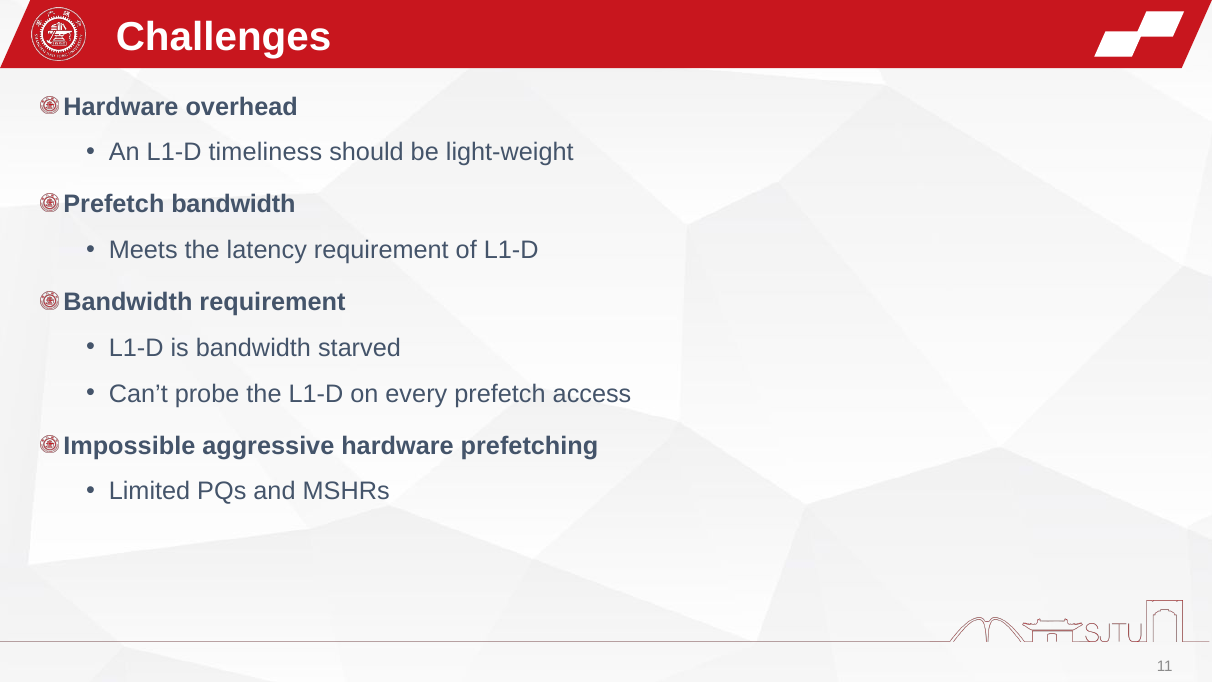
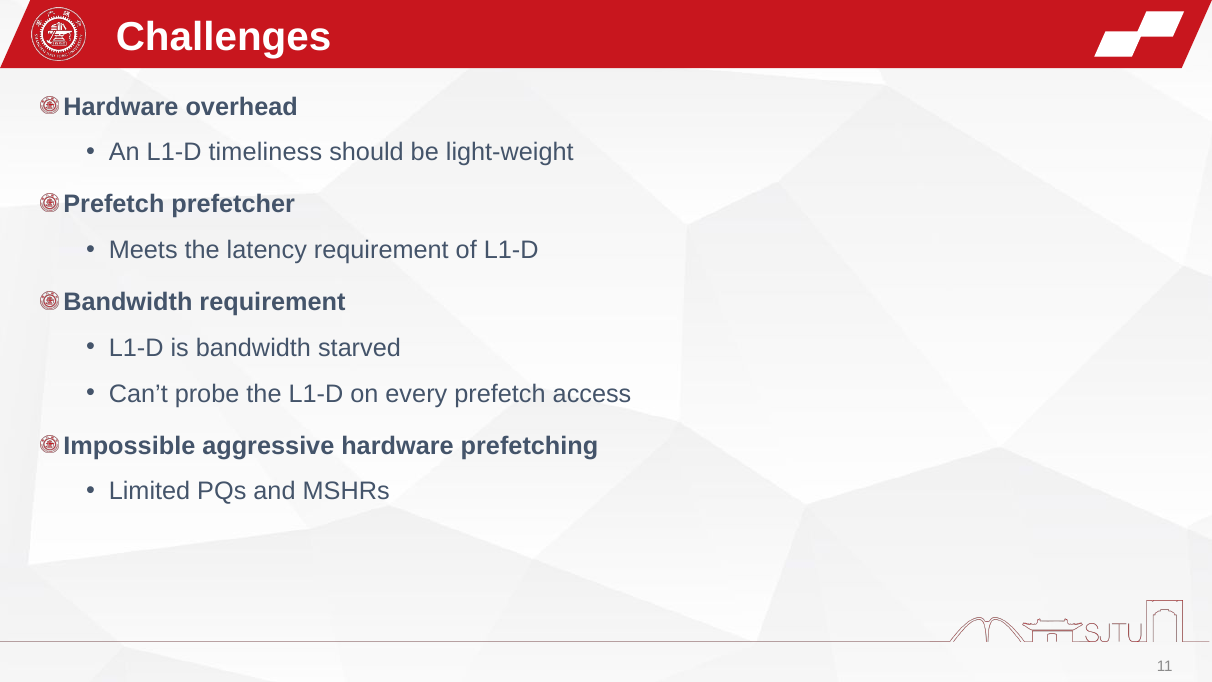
Prefetch bandwidth: bandwidth -> prefetcher (233, 204)
